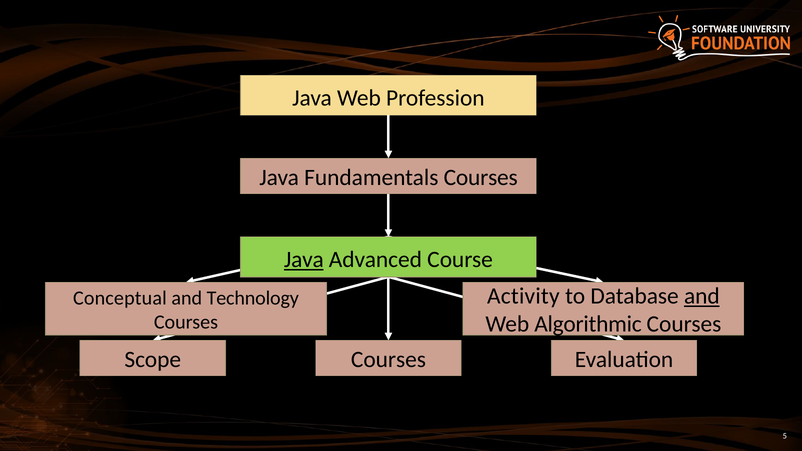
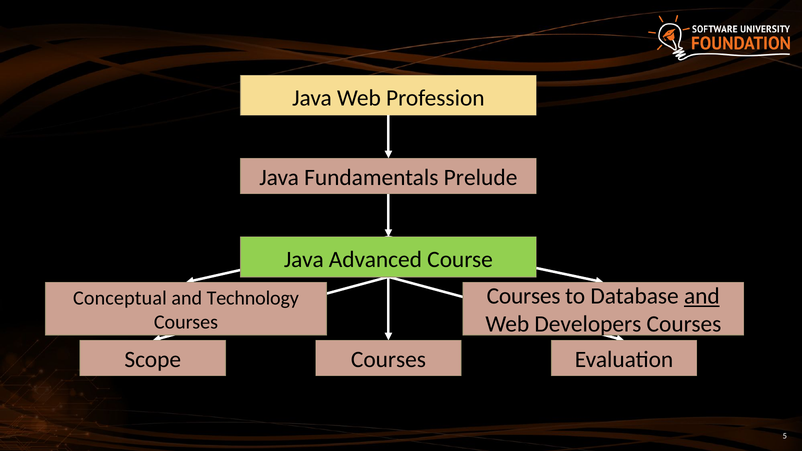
Fundamentals Courses: Courses -> Prelude (481, 178)
Java underline: present -> none (304, 260)
Activity: Activity -> Courses (524, 296)
Algorithmic: Algorithmic -> Developers (588, 324)
